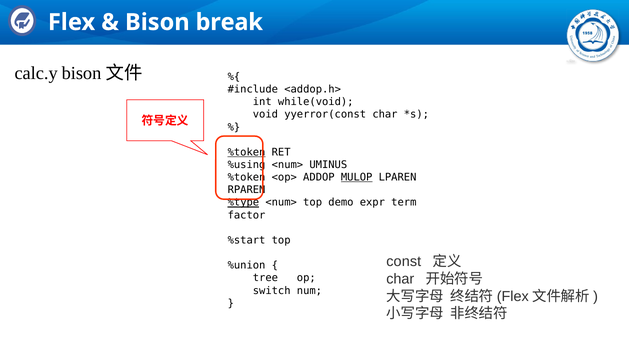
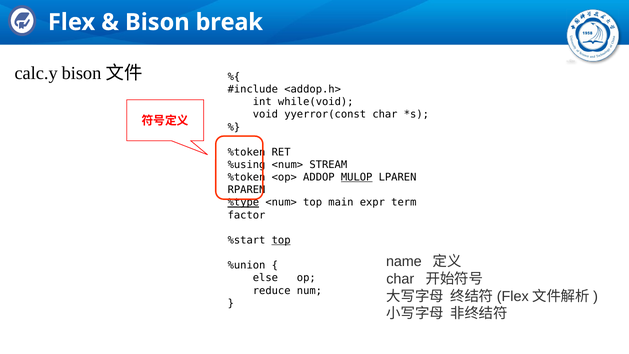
%token underline: present -> none (247, 152)
UMINUS: UMINUS -> STREAM (328, 165)
demo: demo -> main (341, 202)
top underline: none -> present (281, 240)
const: const -> name (404, 262)
tree: tree -> else (265, 278)
switch: switch -> reduce (272, 290)
